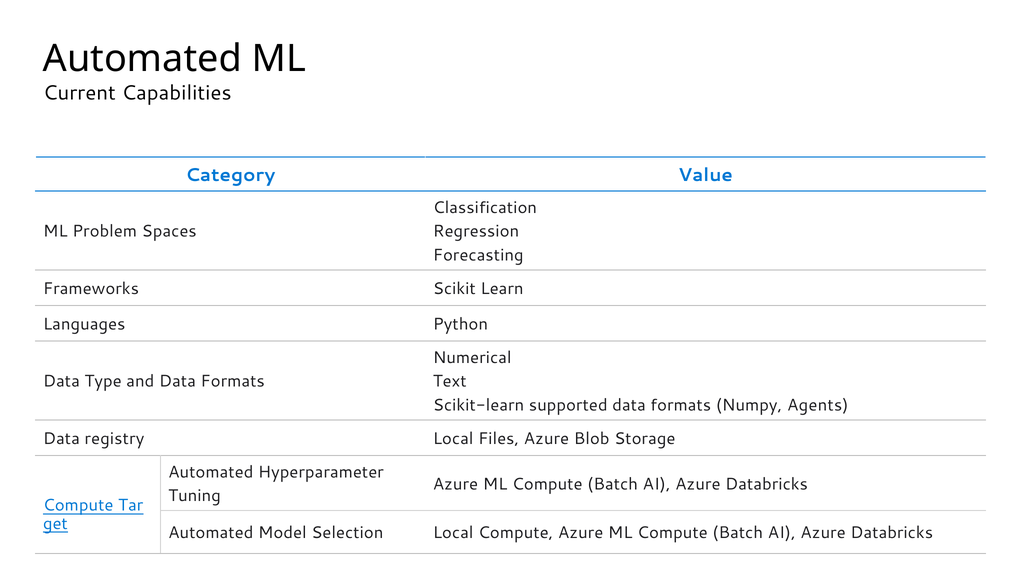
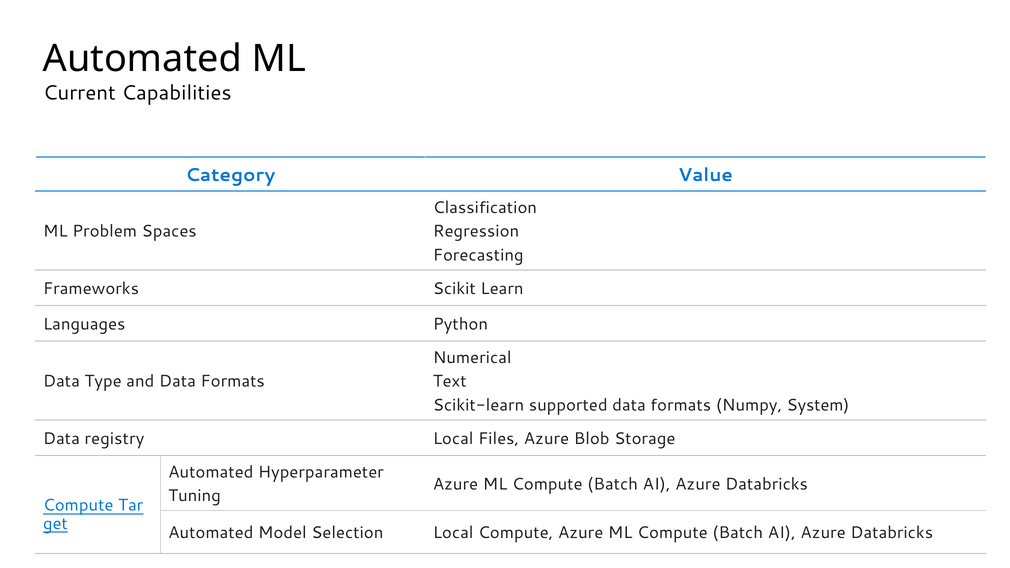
Agents: Agents -> System (818, 405)
